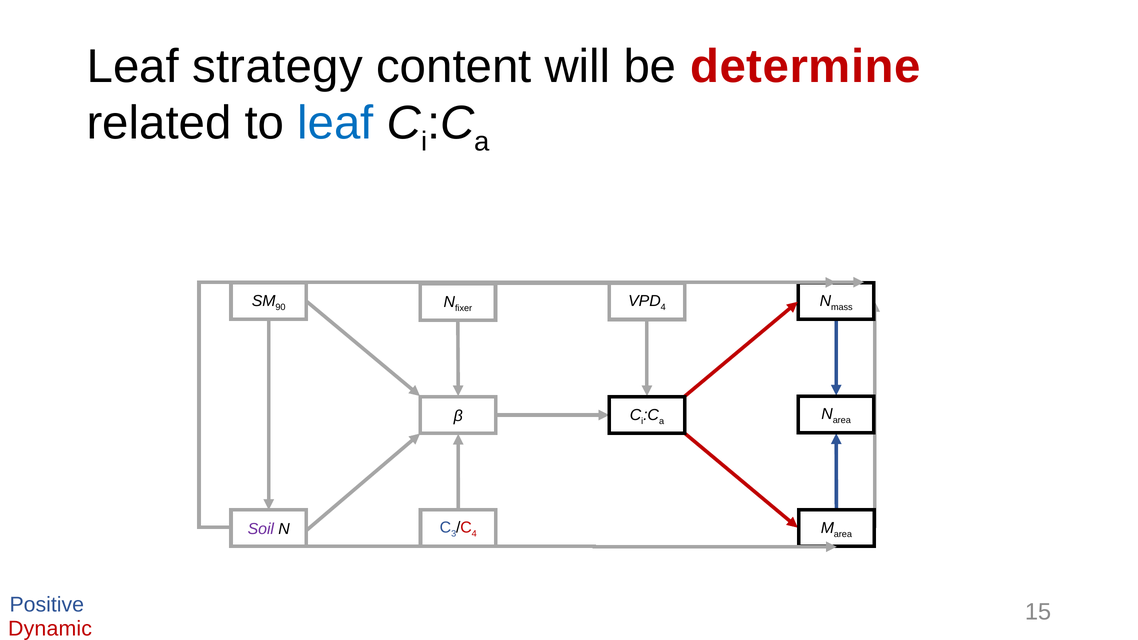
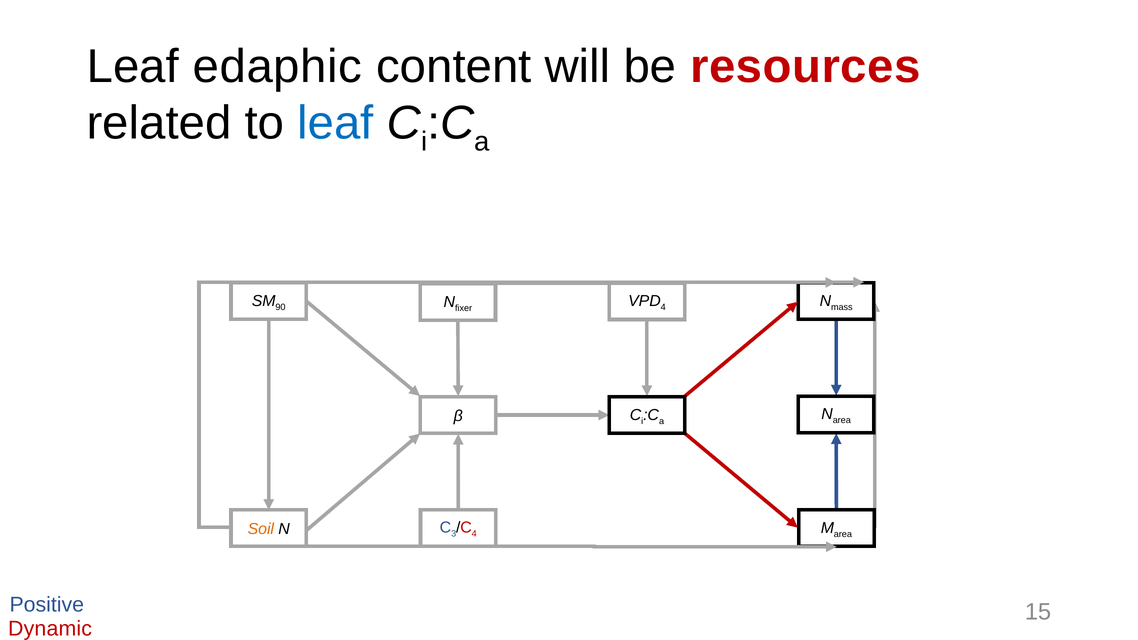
strategy: strategy -> edaphic (277, 67)
determine: determine -> resources (805, 67)
Soil colour: purple -> orange (261, 529)
